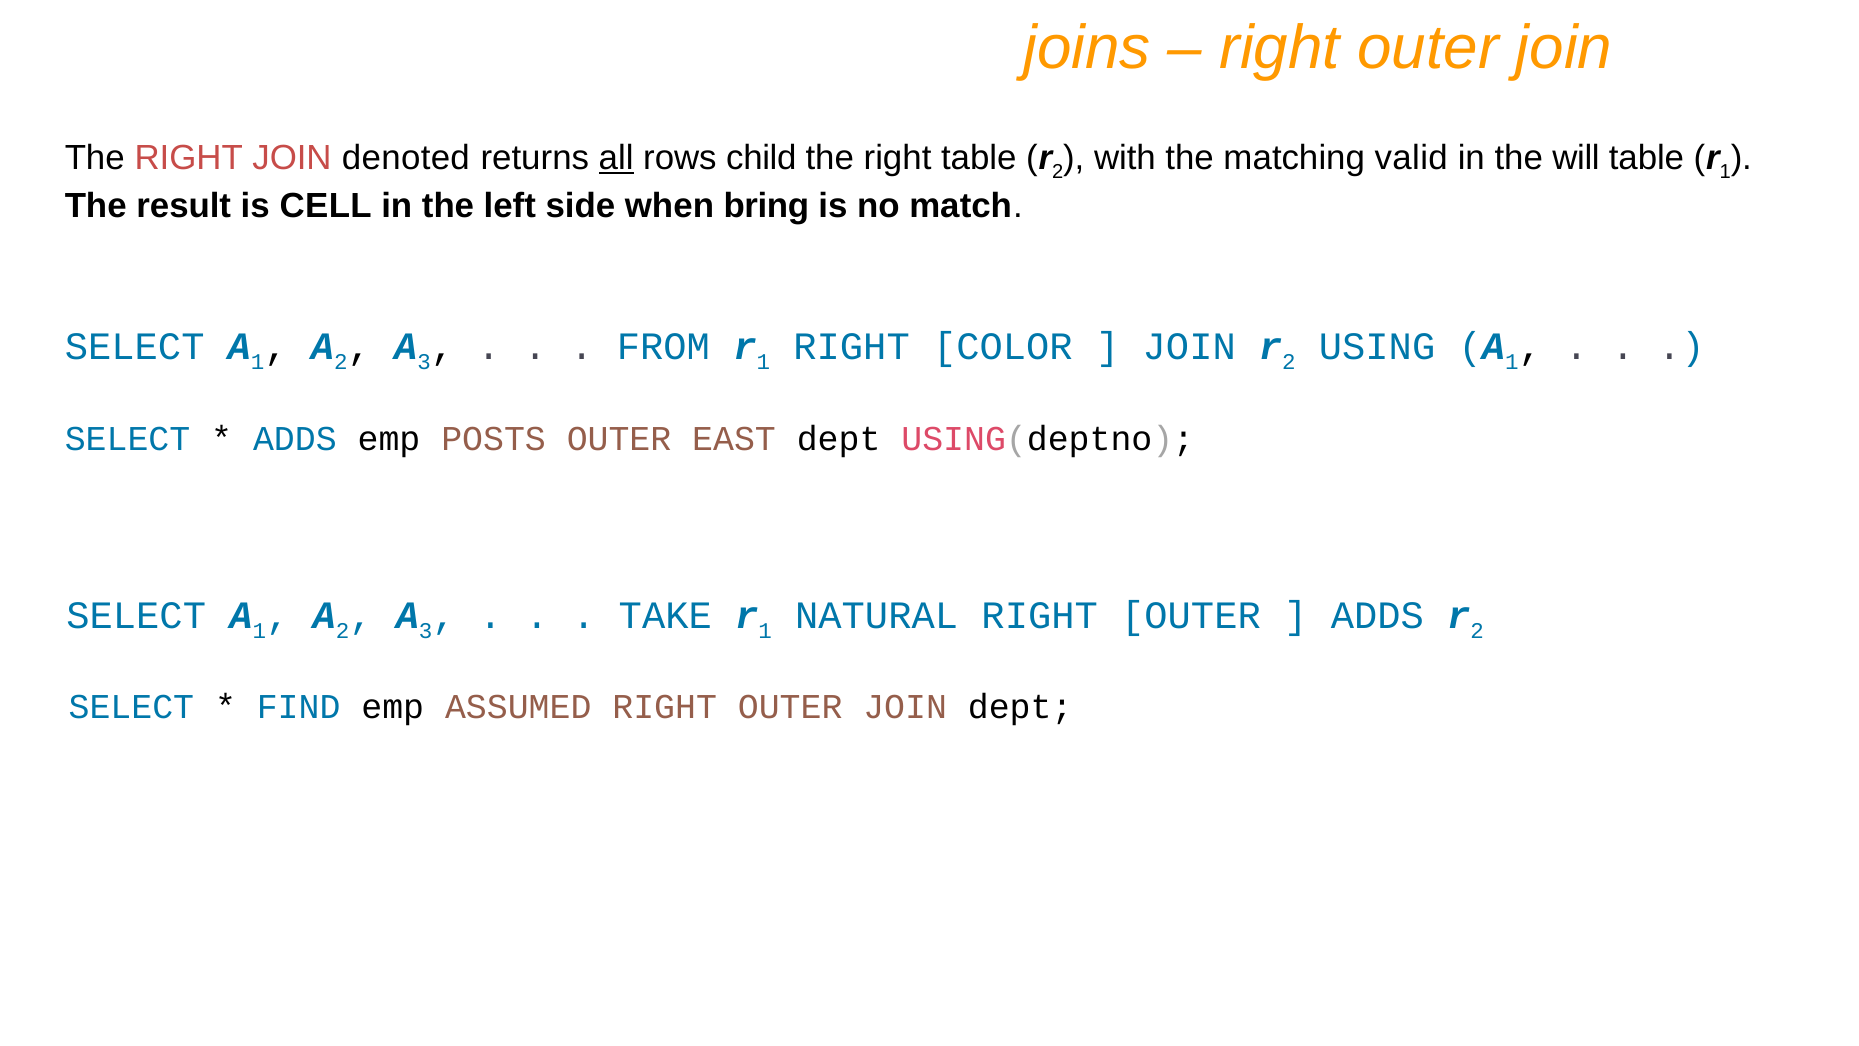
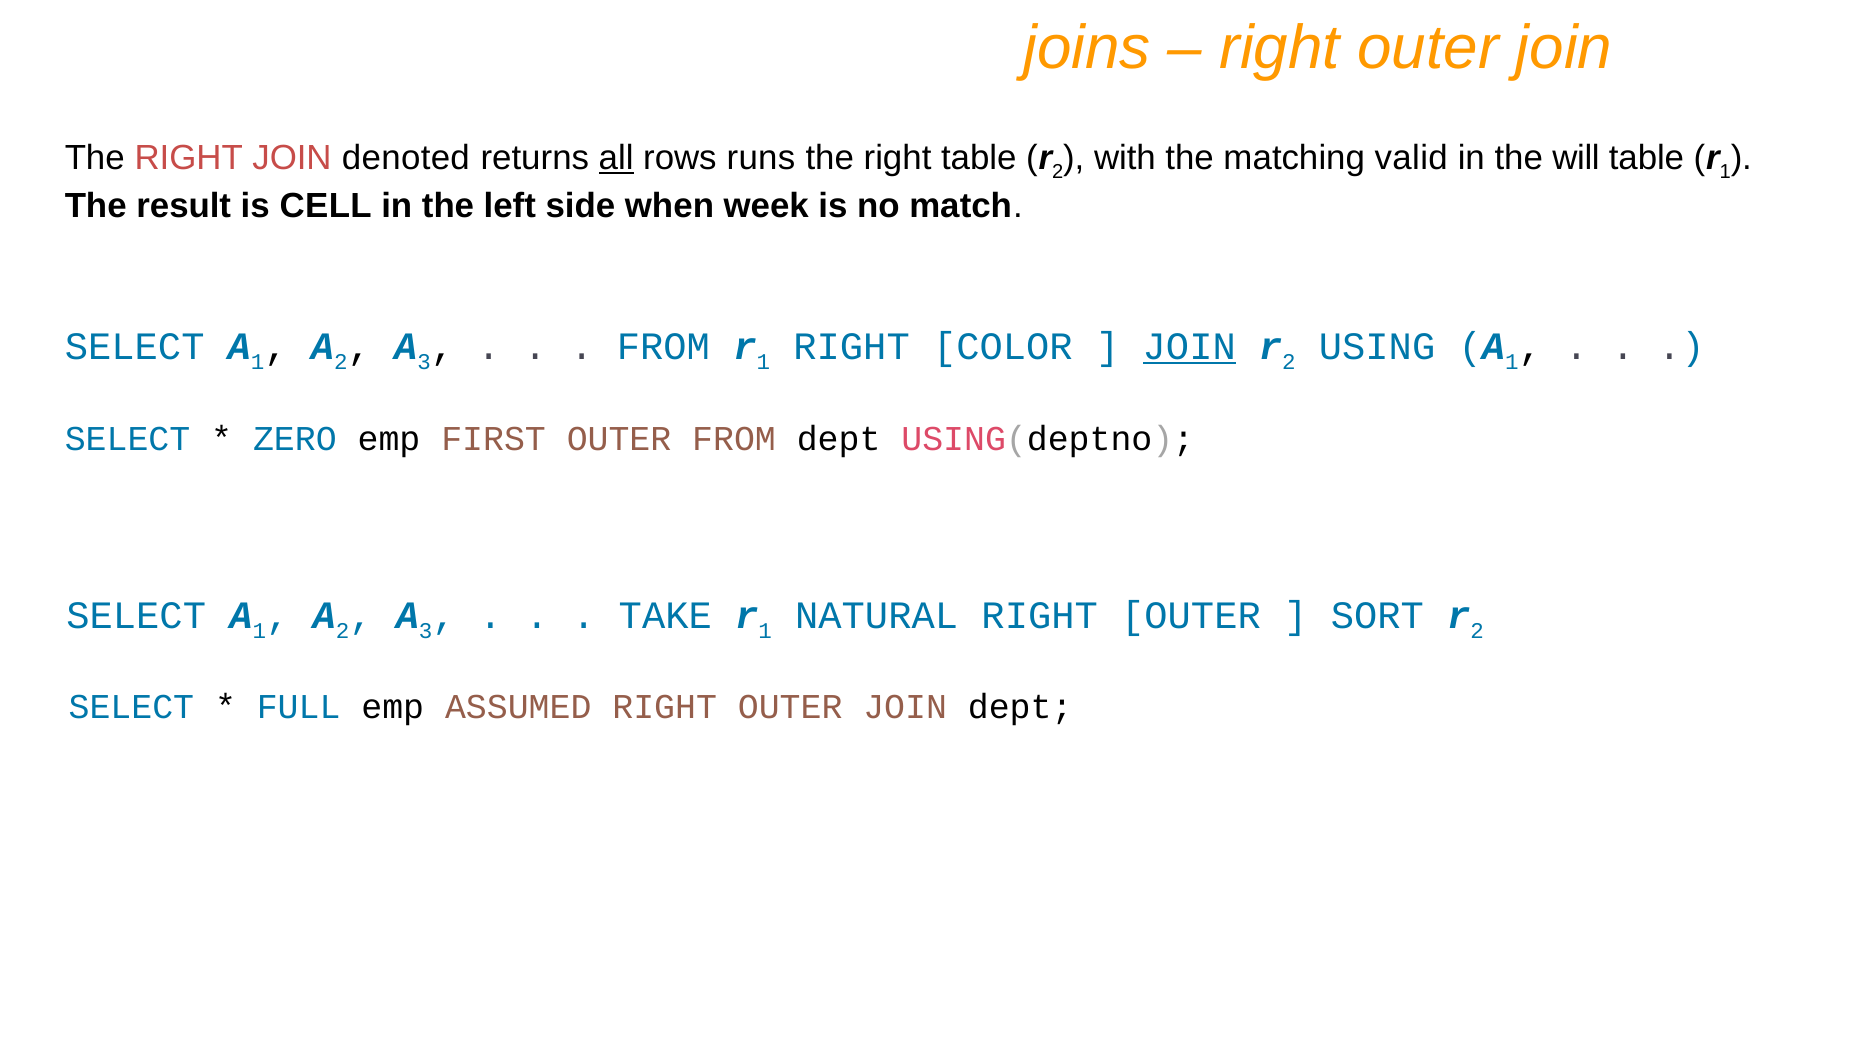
child: child -> runs (761, 158)
bring: bring -> week (766, 205)
JOIN underline: none -> present (1189, 347)
ADDS: ADDS -> ZERO (295, 439)
POSTS: POSTS -> FIRST (494, 439)
OUTER EAST: EAST -> FROM (734, 439)
ADDS: ADDS -> SORT (1377, 616)
FIND: FIND -> FULL (299, 707)
